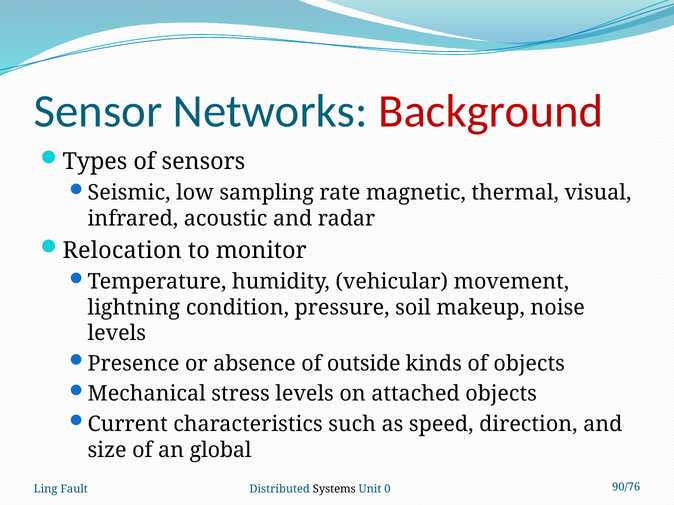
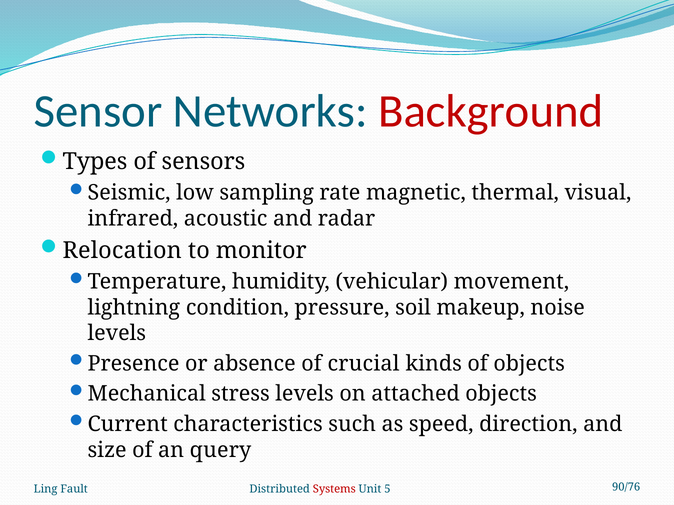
outside: outside -> crucial (364, 364)
global: global -> query (221, 450)
Systems colour: black -> red (334, 489)
0: 0 -> 5 (387, 489)
